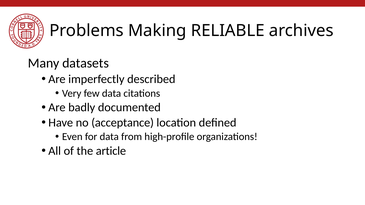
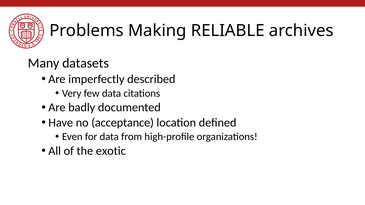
article: article -> exotic (111, 151)
